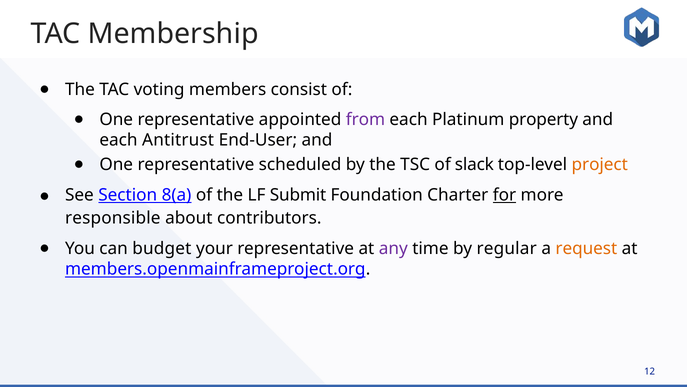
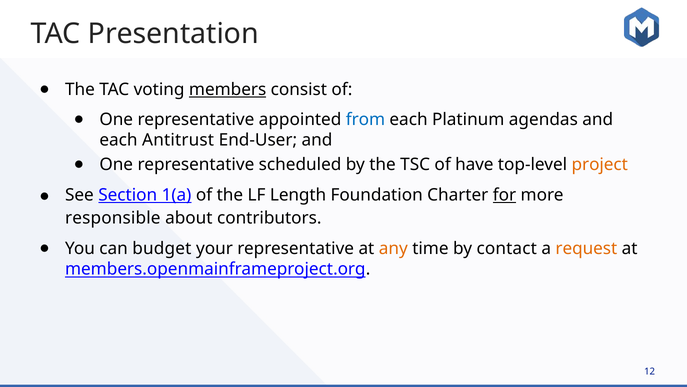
Membership: Membership -> Presentation (173, 34)
members underline: none -> present (228, 89)
from colour: purple -> blue (365, 119)
property: property -> agendas (543, 119)
slack: slack -> have (474, 164)
8(a: 8(a -> 1(a (177, 195)
Submit: Submit -> Length (298, 195)
any colour: purple -> orange (393, 248)
regular: regular -> contact (507, 248)
